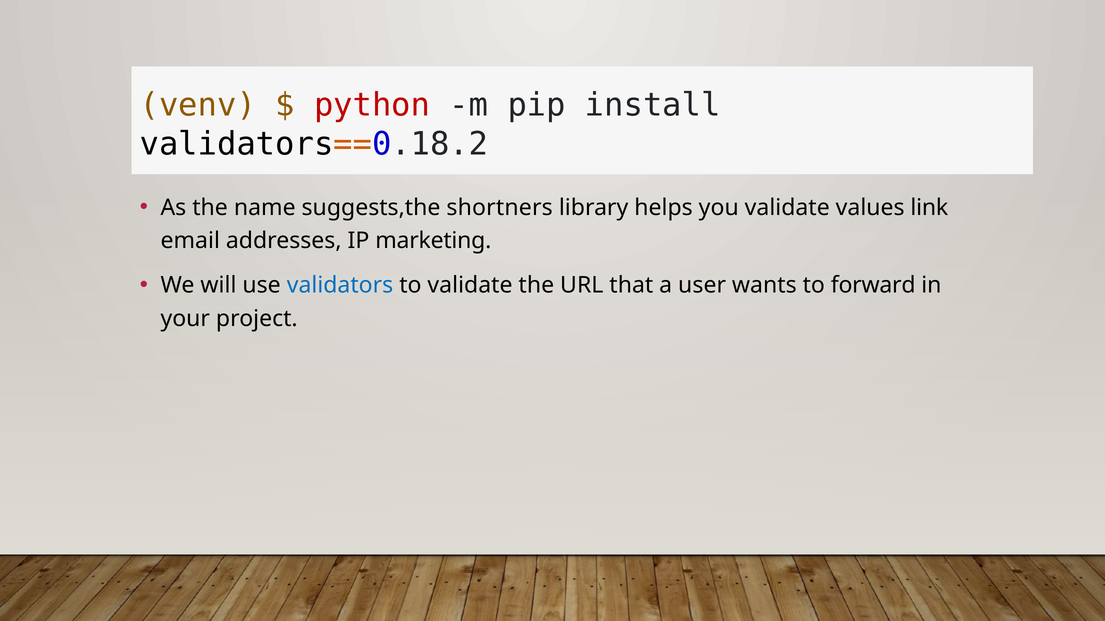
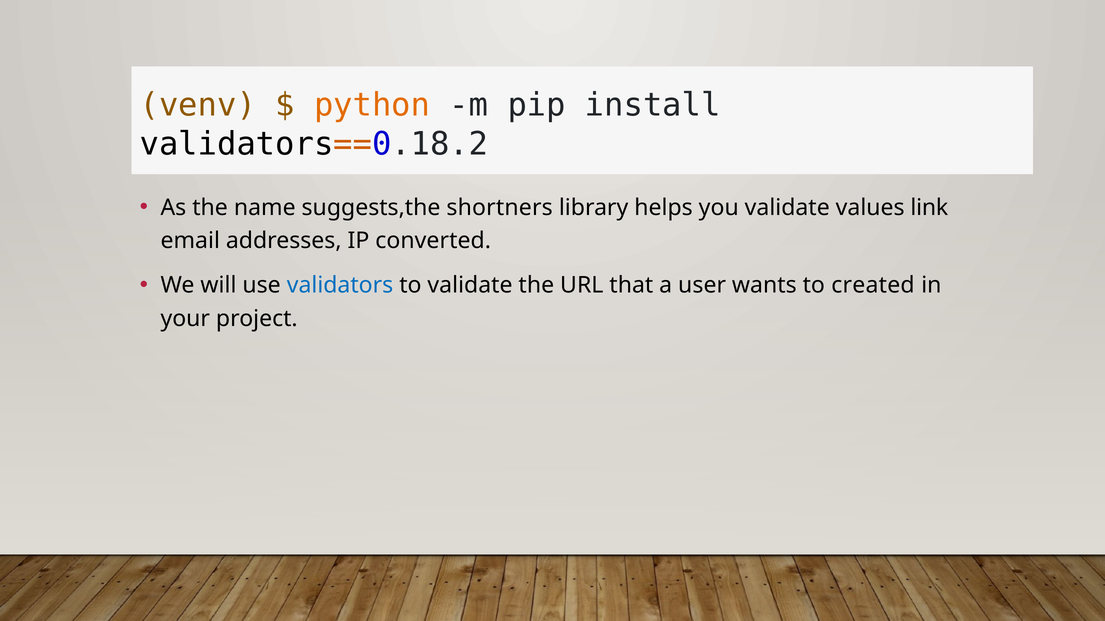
python colour: red -> orange (372, 105)
marketing: marketing -> converted (433, 241)
forward: forward -> created (873, 286)
